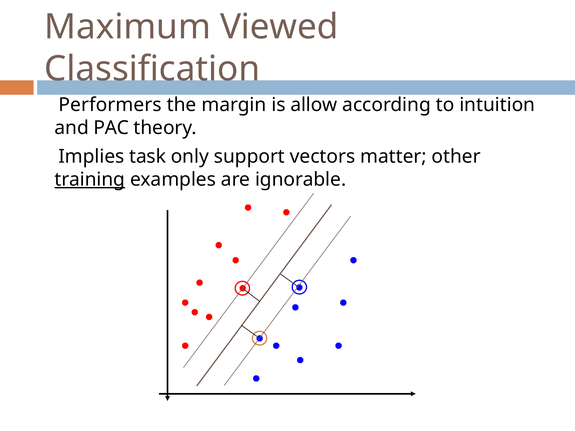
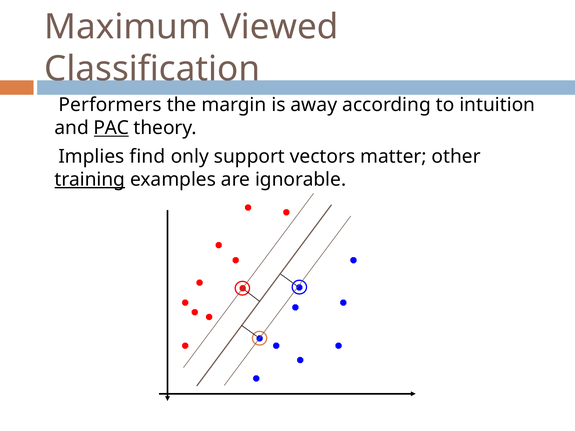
allow: allow -> away (314, 105)
PAC underline: none -> present (111, 128)
task: task -> find (147, 157)
